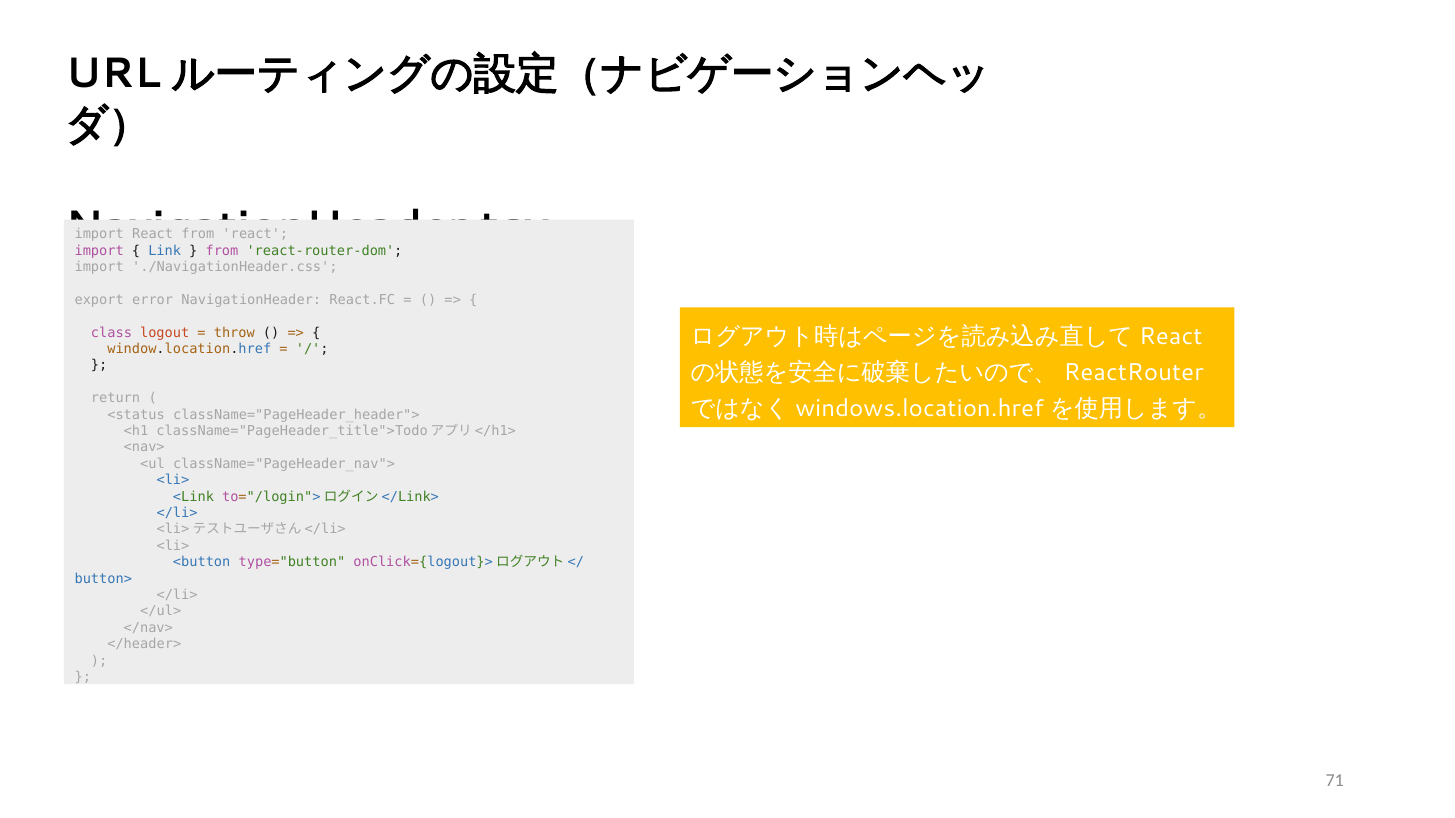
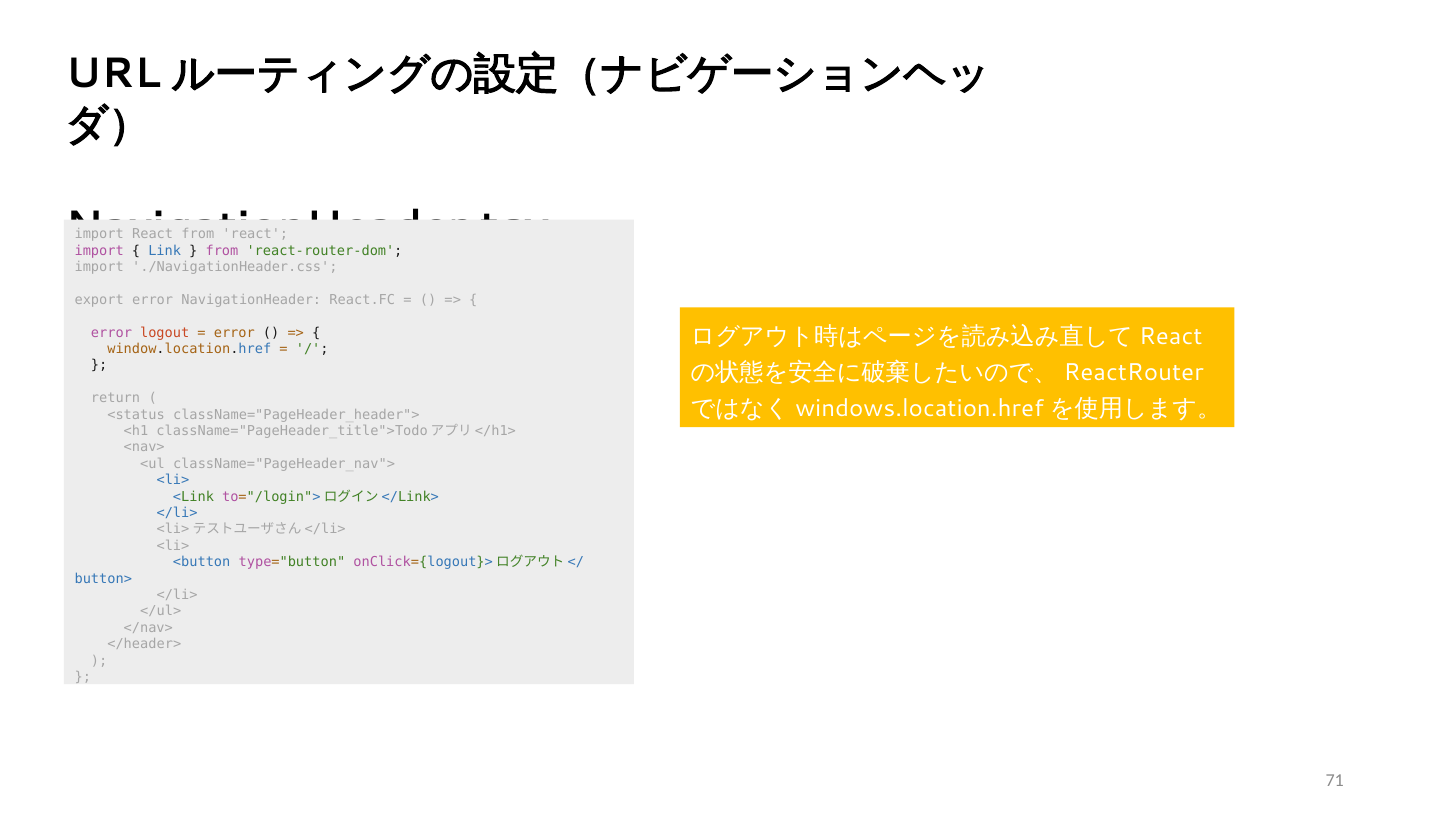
class: class -> error (111, 333)
throw: throw -> error (234, 333)
